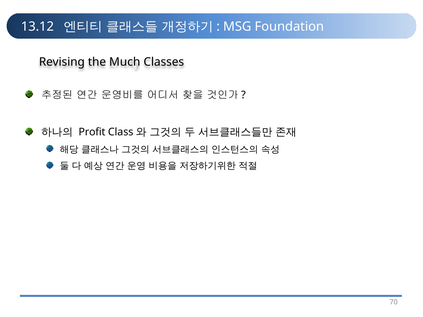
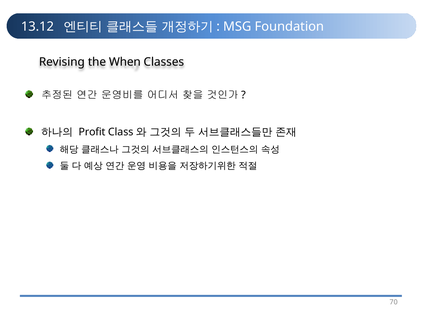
Much: Much -> When (125, 62)
